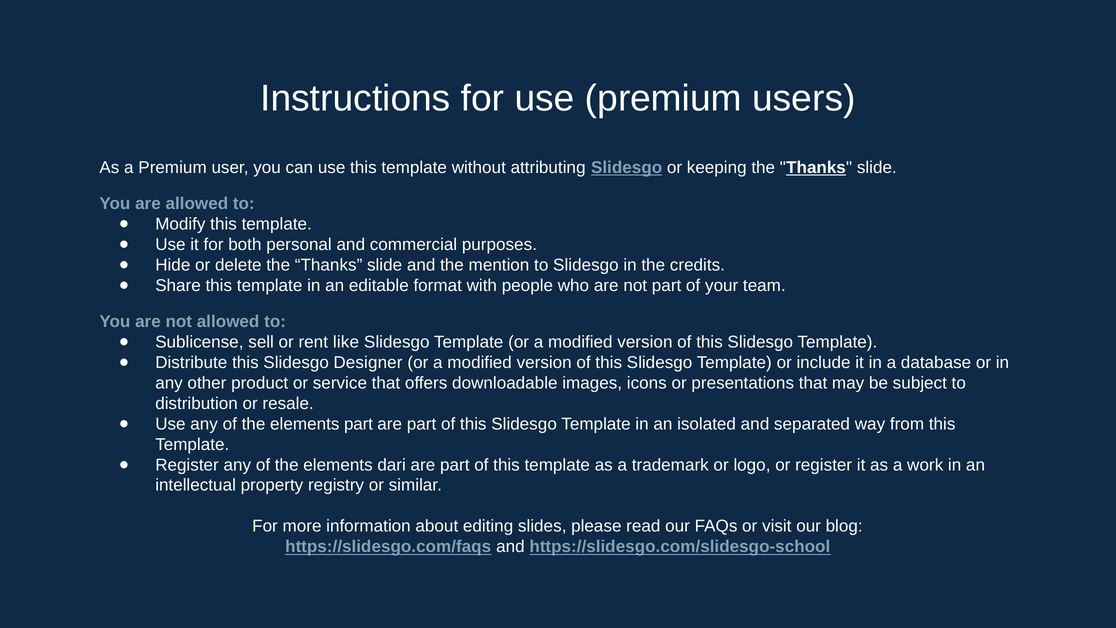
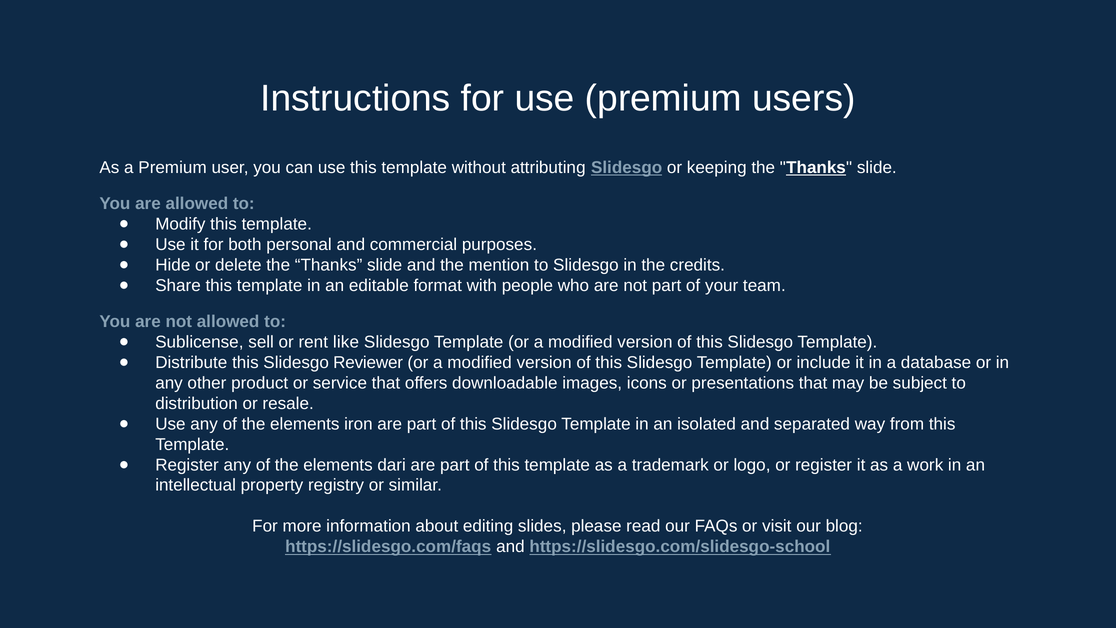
Designer: Designer -> Reviewer (368, 362)
elements part: part -> iron (358, 424)
